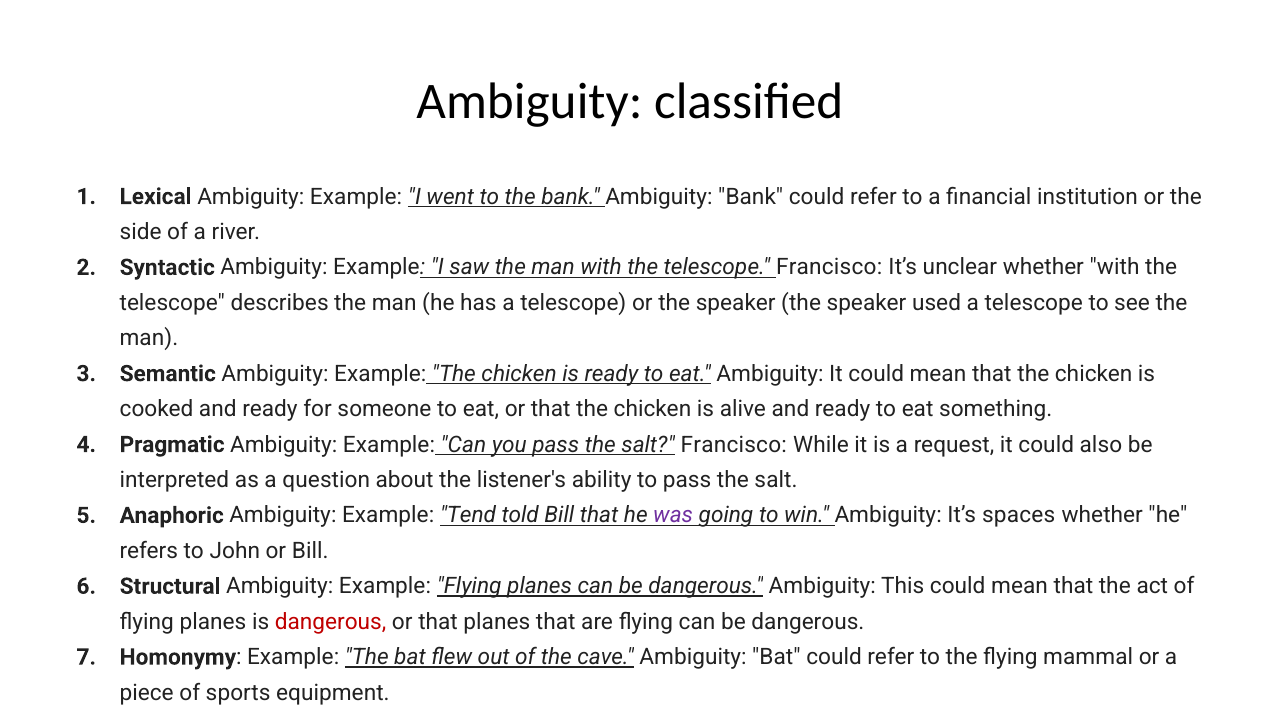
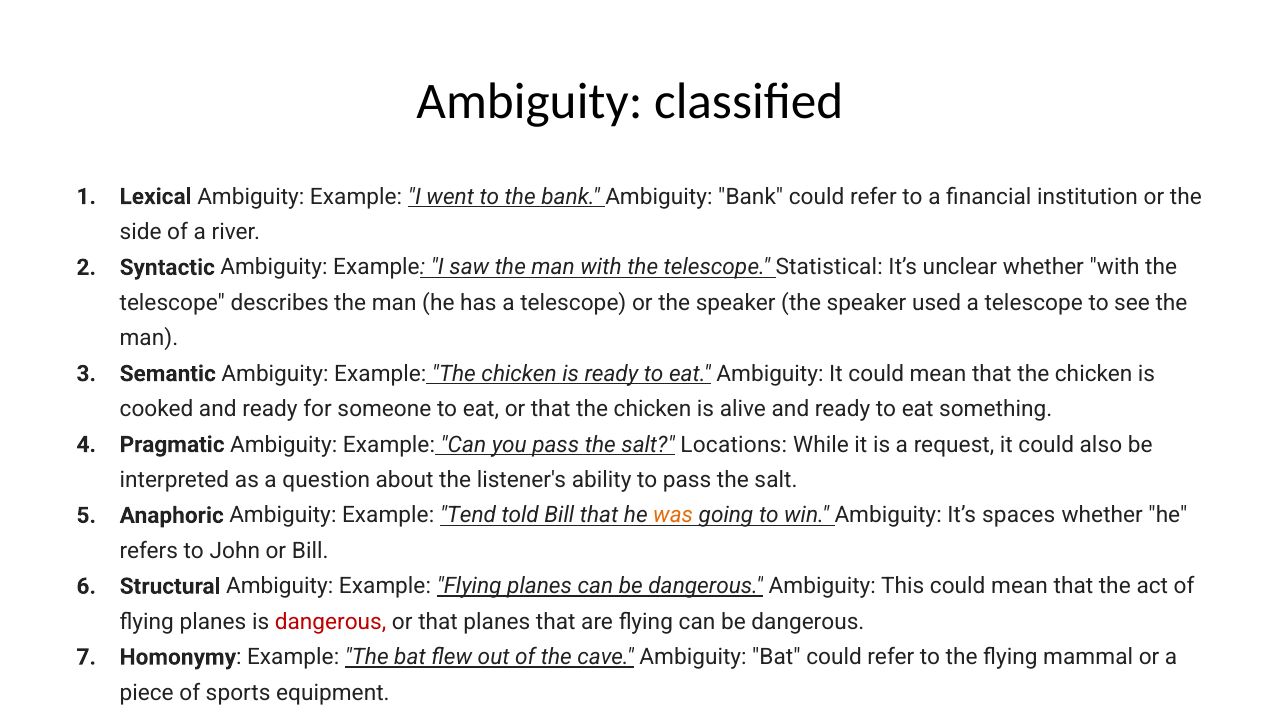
telescope Francisco: Francisco -> Statistical (829, 267)
salt Francisco: Francisco -> Locations (734, 444)
was colour: purple -> orange (673, 515)
